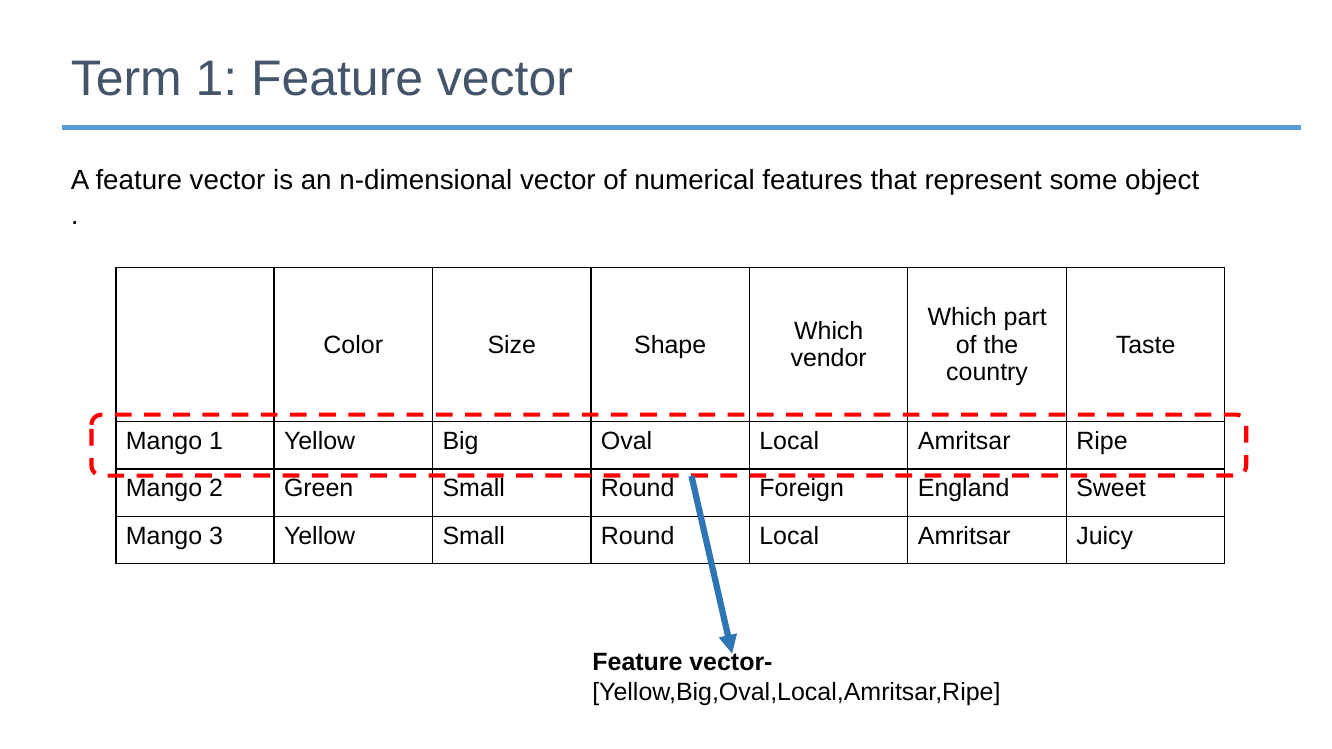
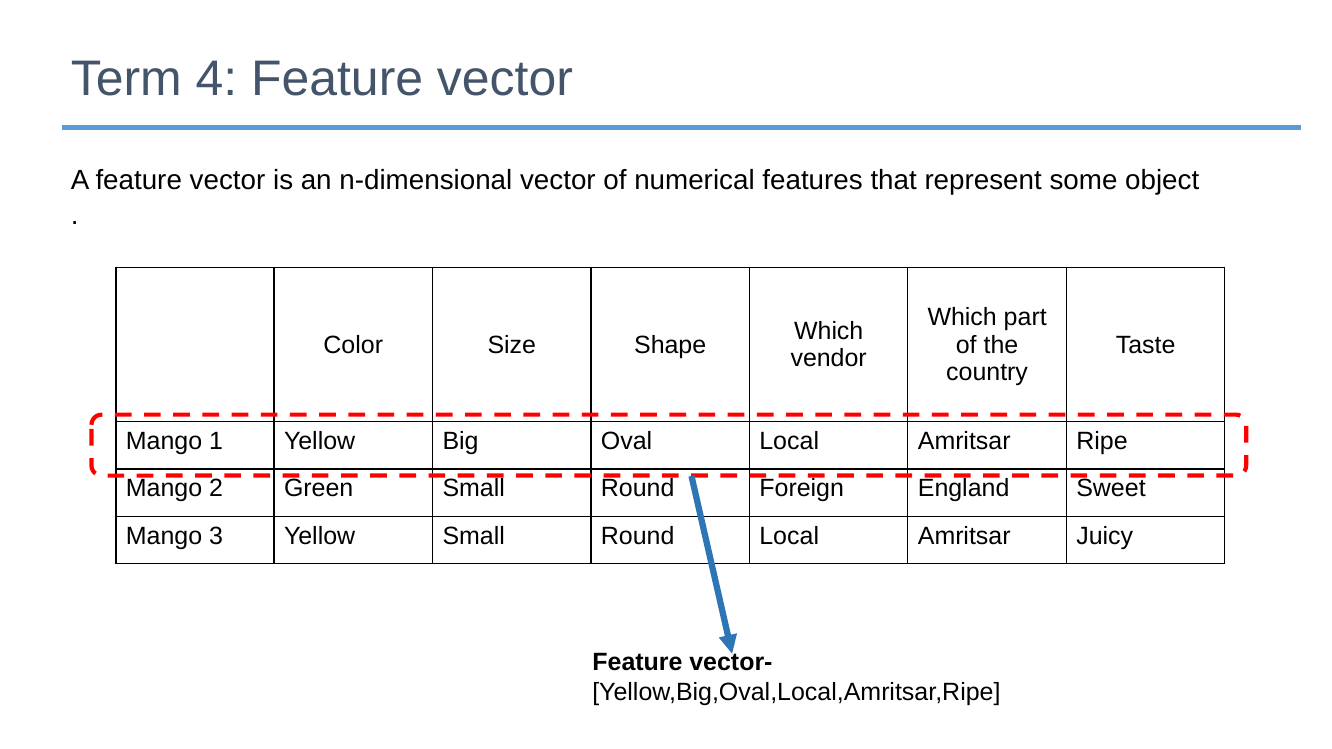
Term 1: 1 -> 4 (217, 79)
